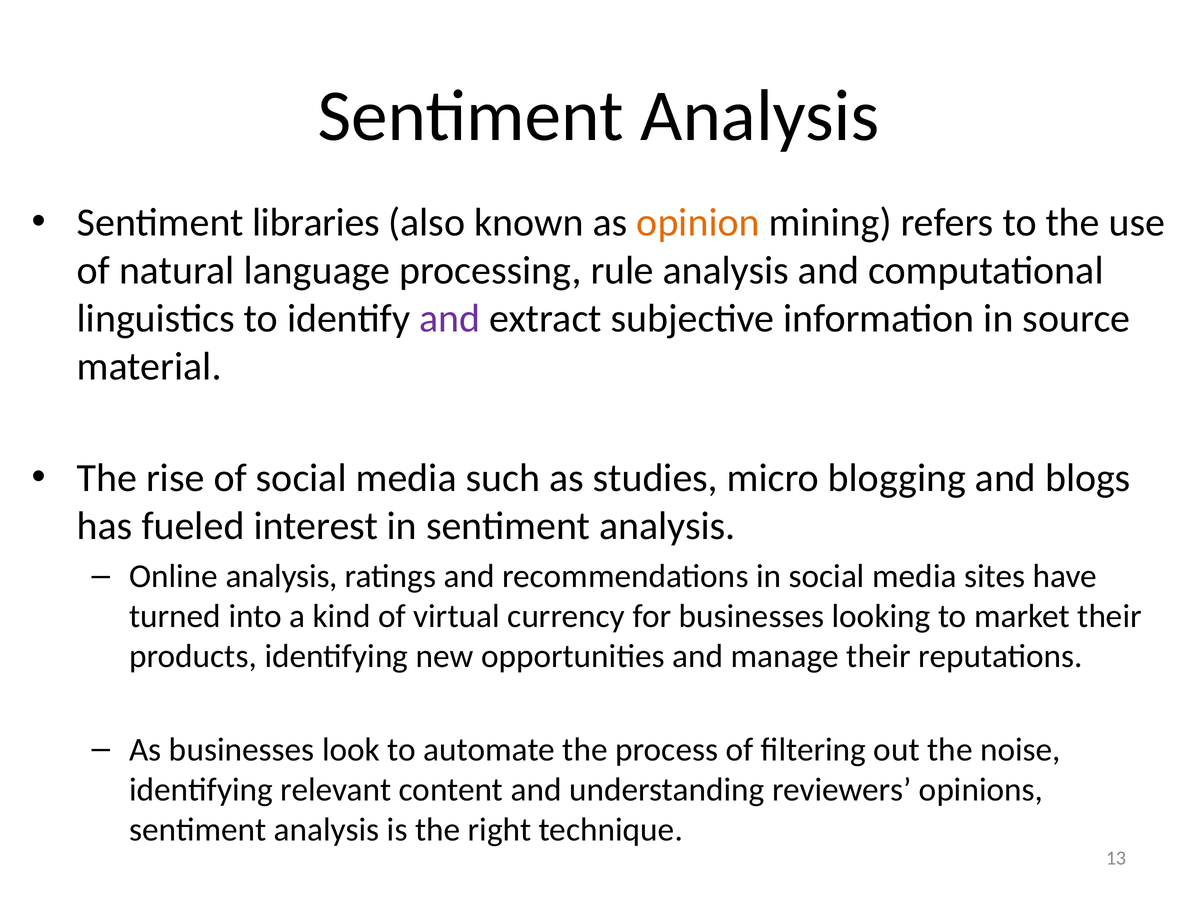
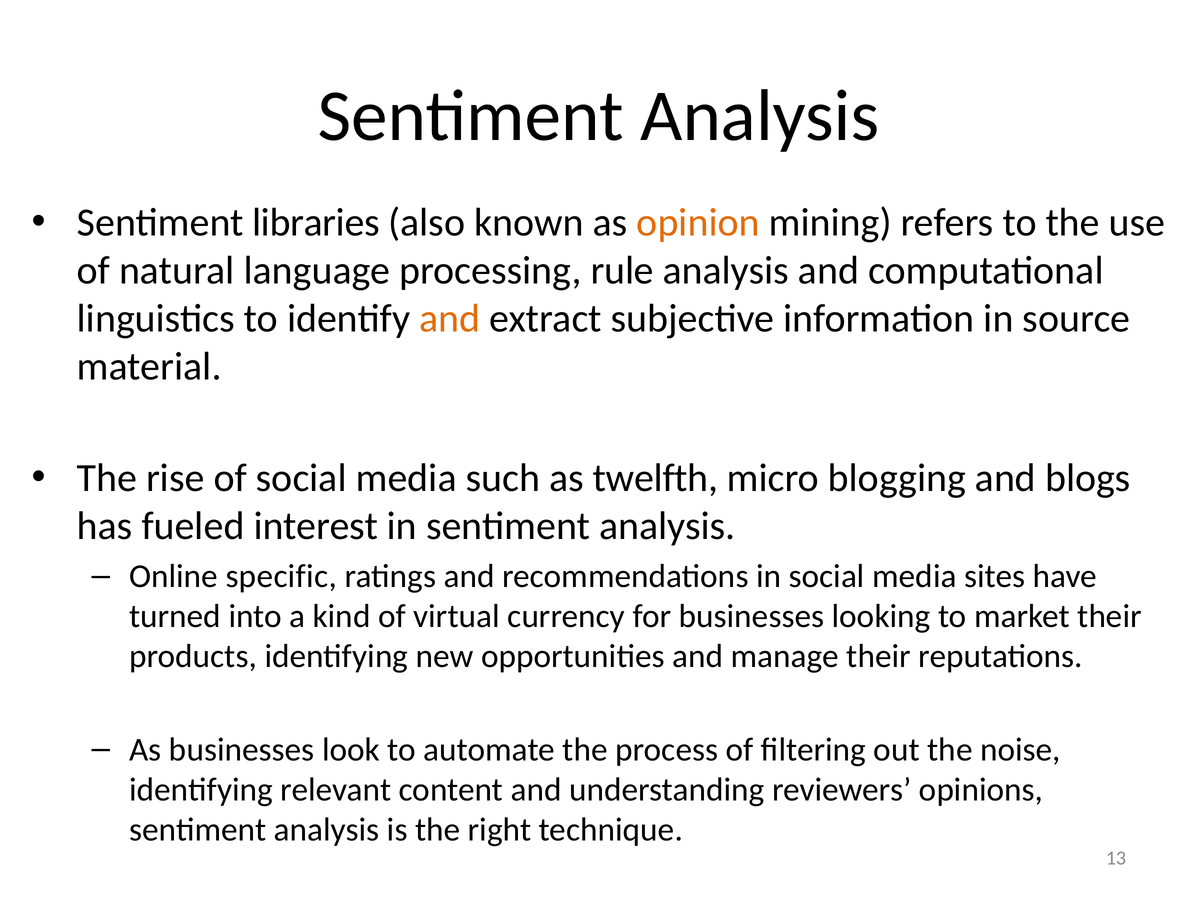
and colour: purple -> orange (450, 318)
studies: studies -> twelfth (655, 478)
Online analysis: analysis -> specific (281, 576)
